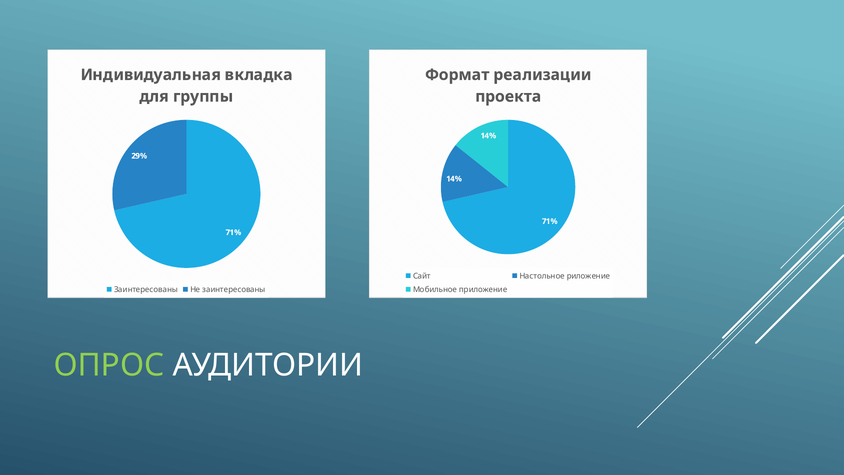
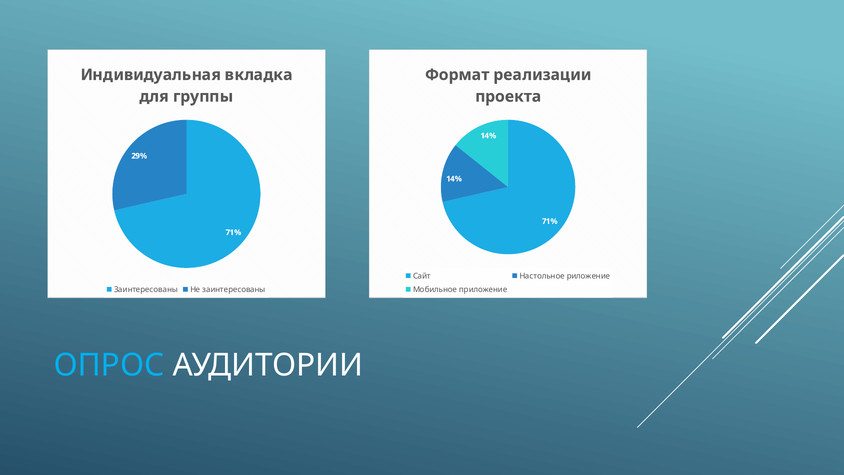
ОПРОС colour: light green -> light blue (109, 365)
